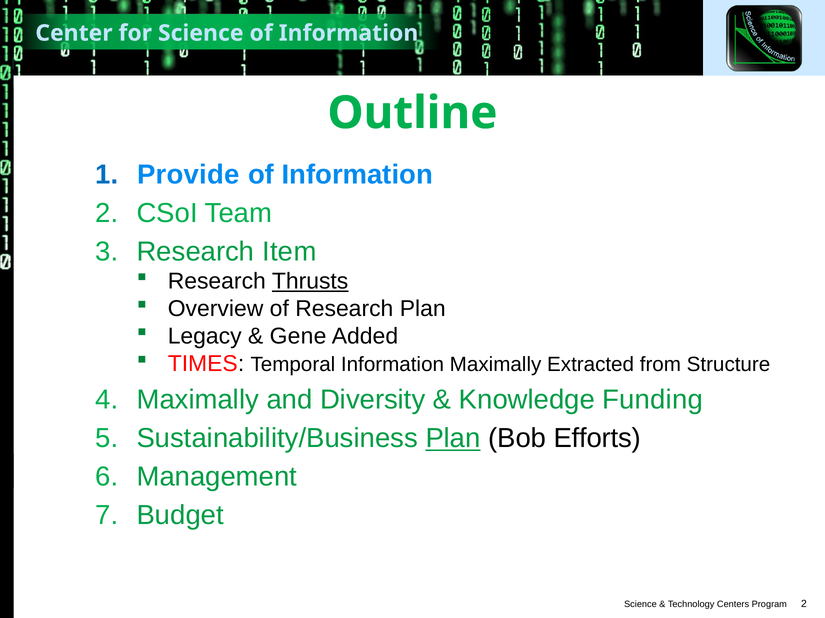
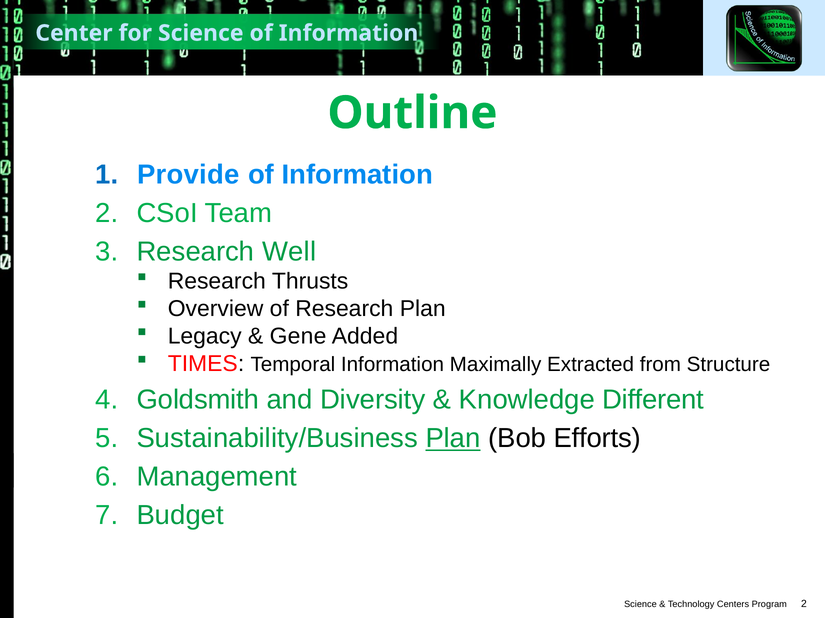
Item: Item -> Well (289, 252)
Thrusts underline: present -> none (310, 282)
Maximally: Maximally -> Goldsmith (198, 400)
Funding: Funding -> Different (653, 400)
